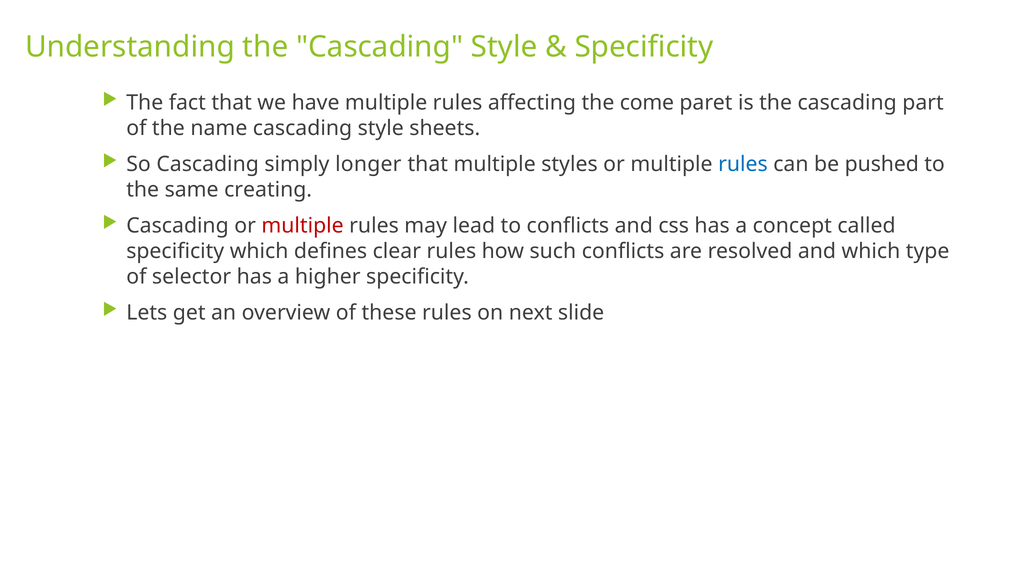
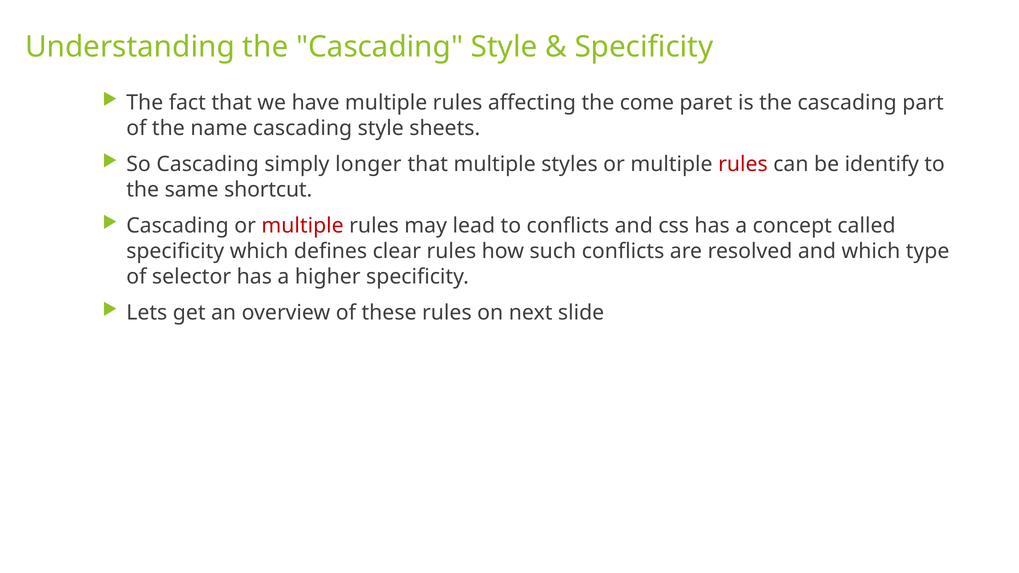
rules colour: blue -> red (743, 164)
pushed: pushed -> identify (882, 164)
creating: creating -> shortcut (268, 190)
